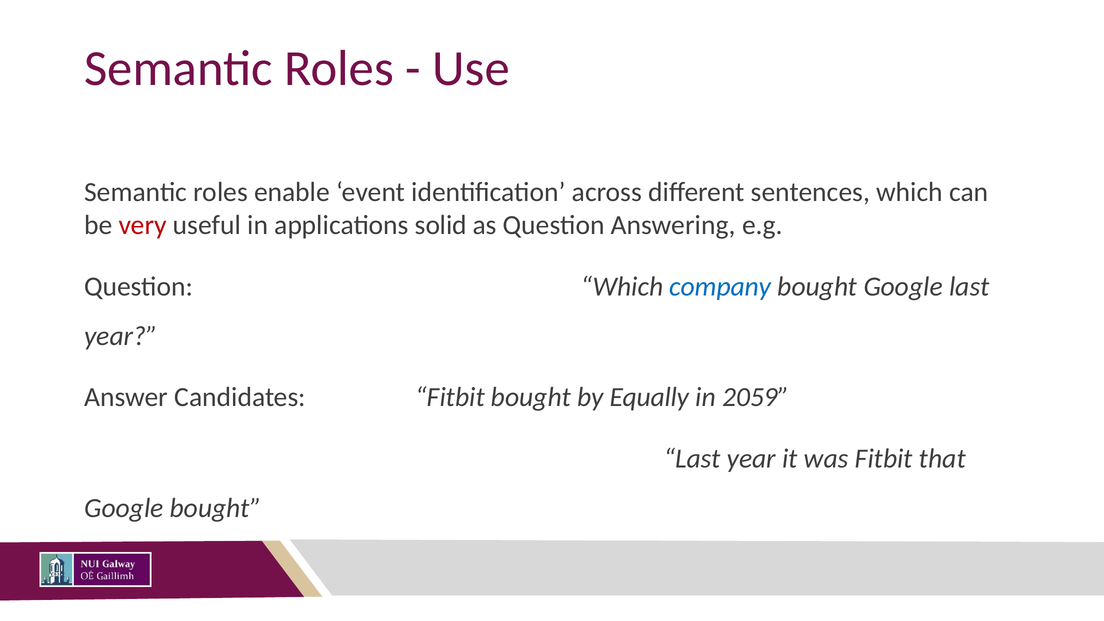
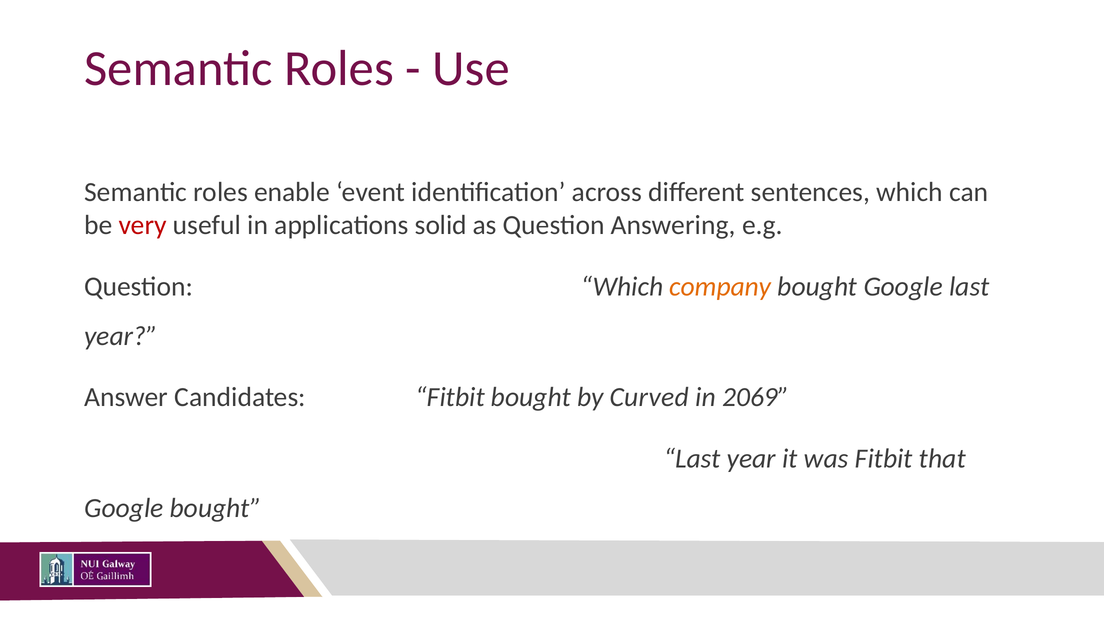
company colour: blue -> orange (720, 286)
Equally: Equally -> Curved (649, 397)
2059: 2059 -> 2069 (756, 397)
